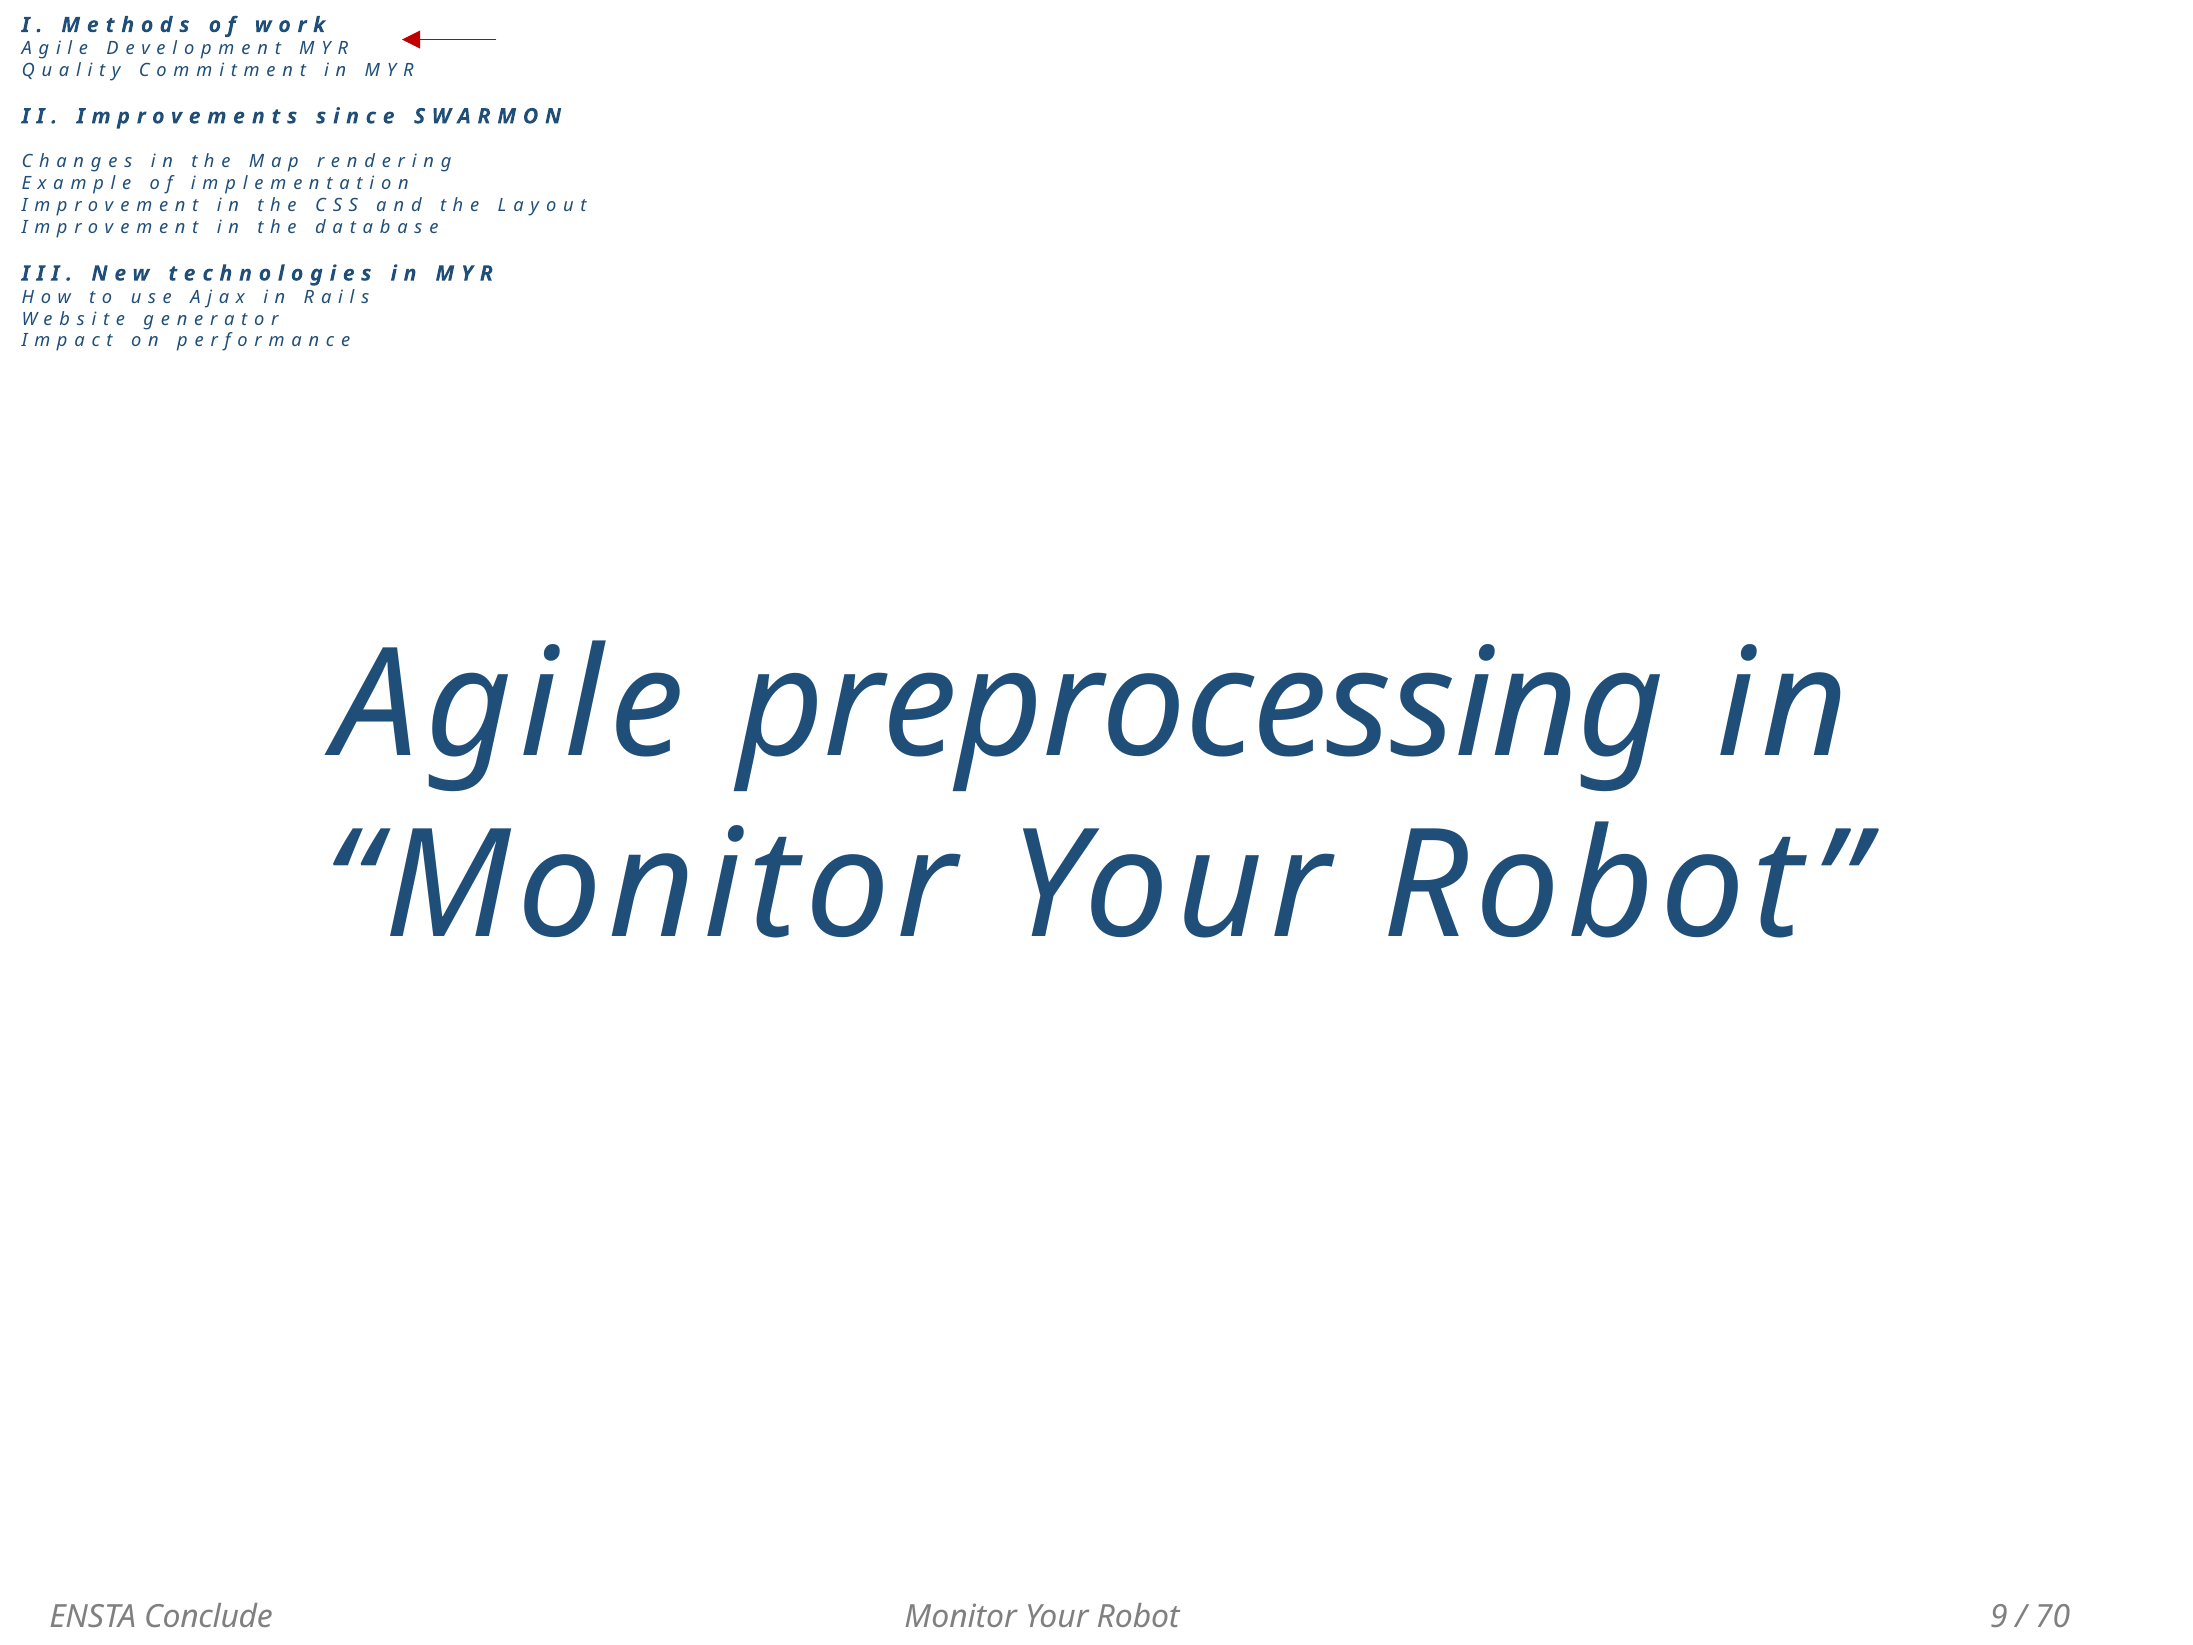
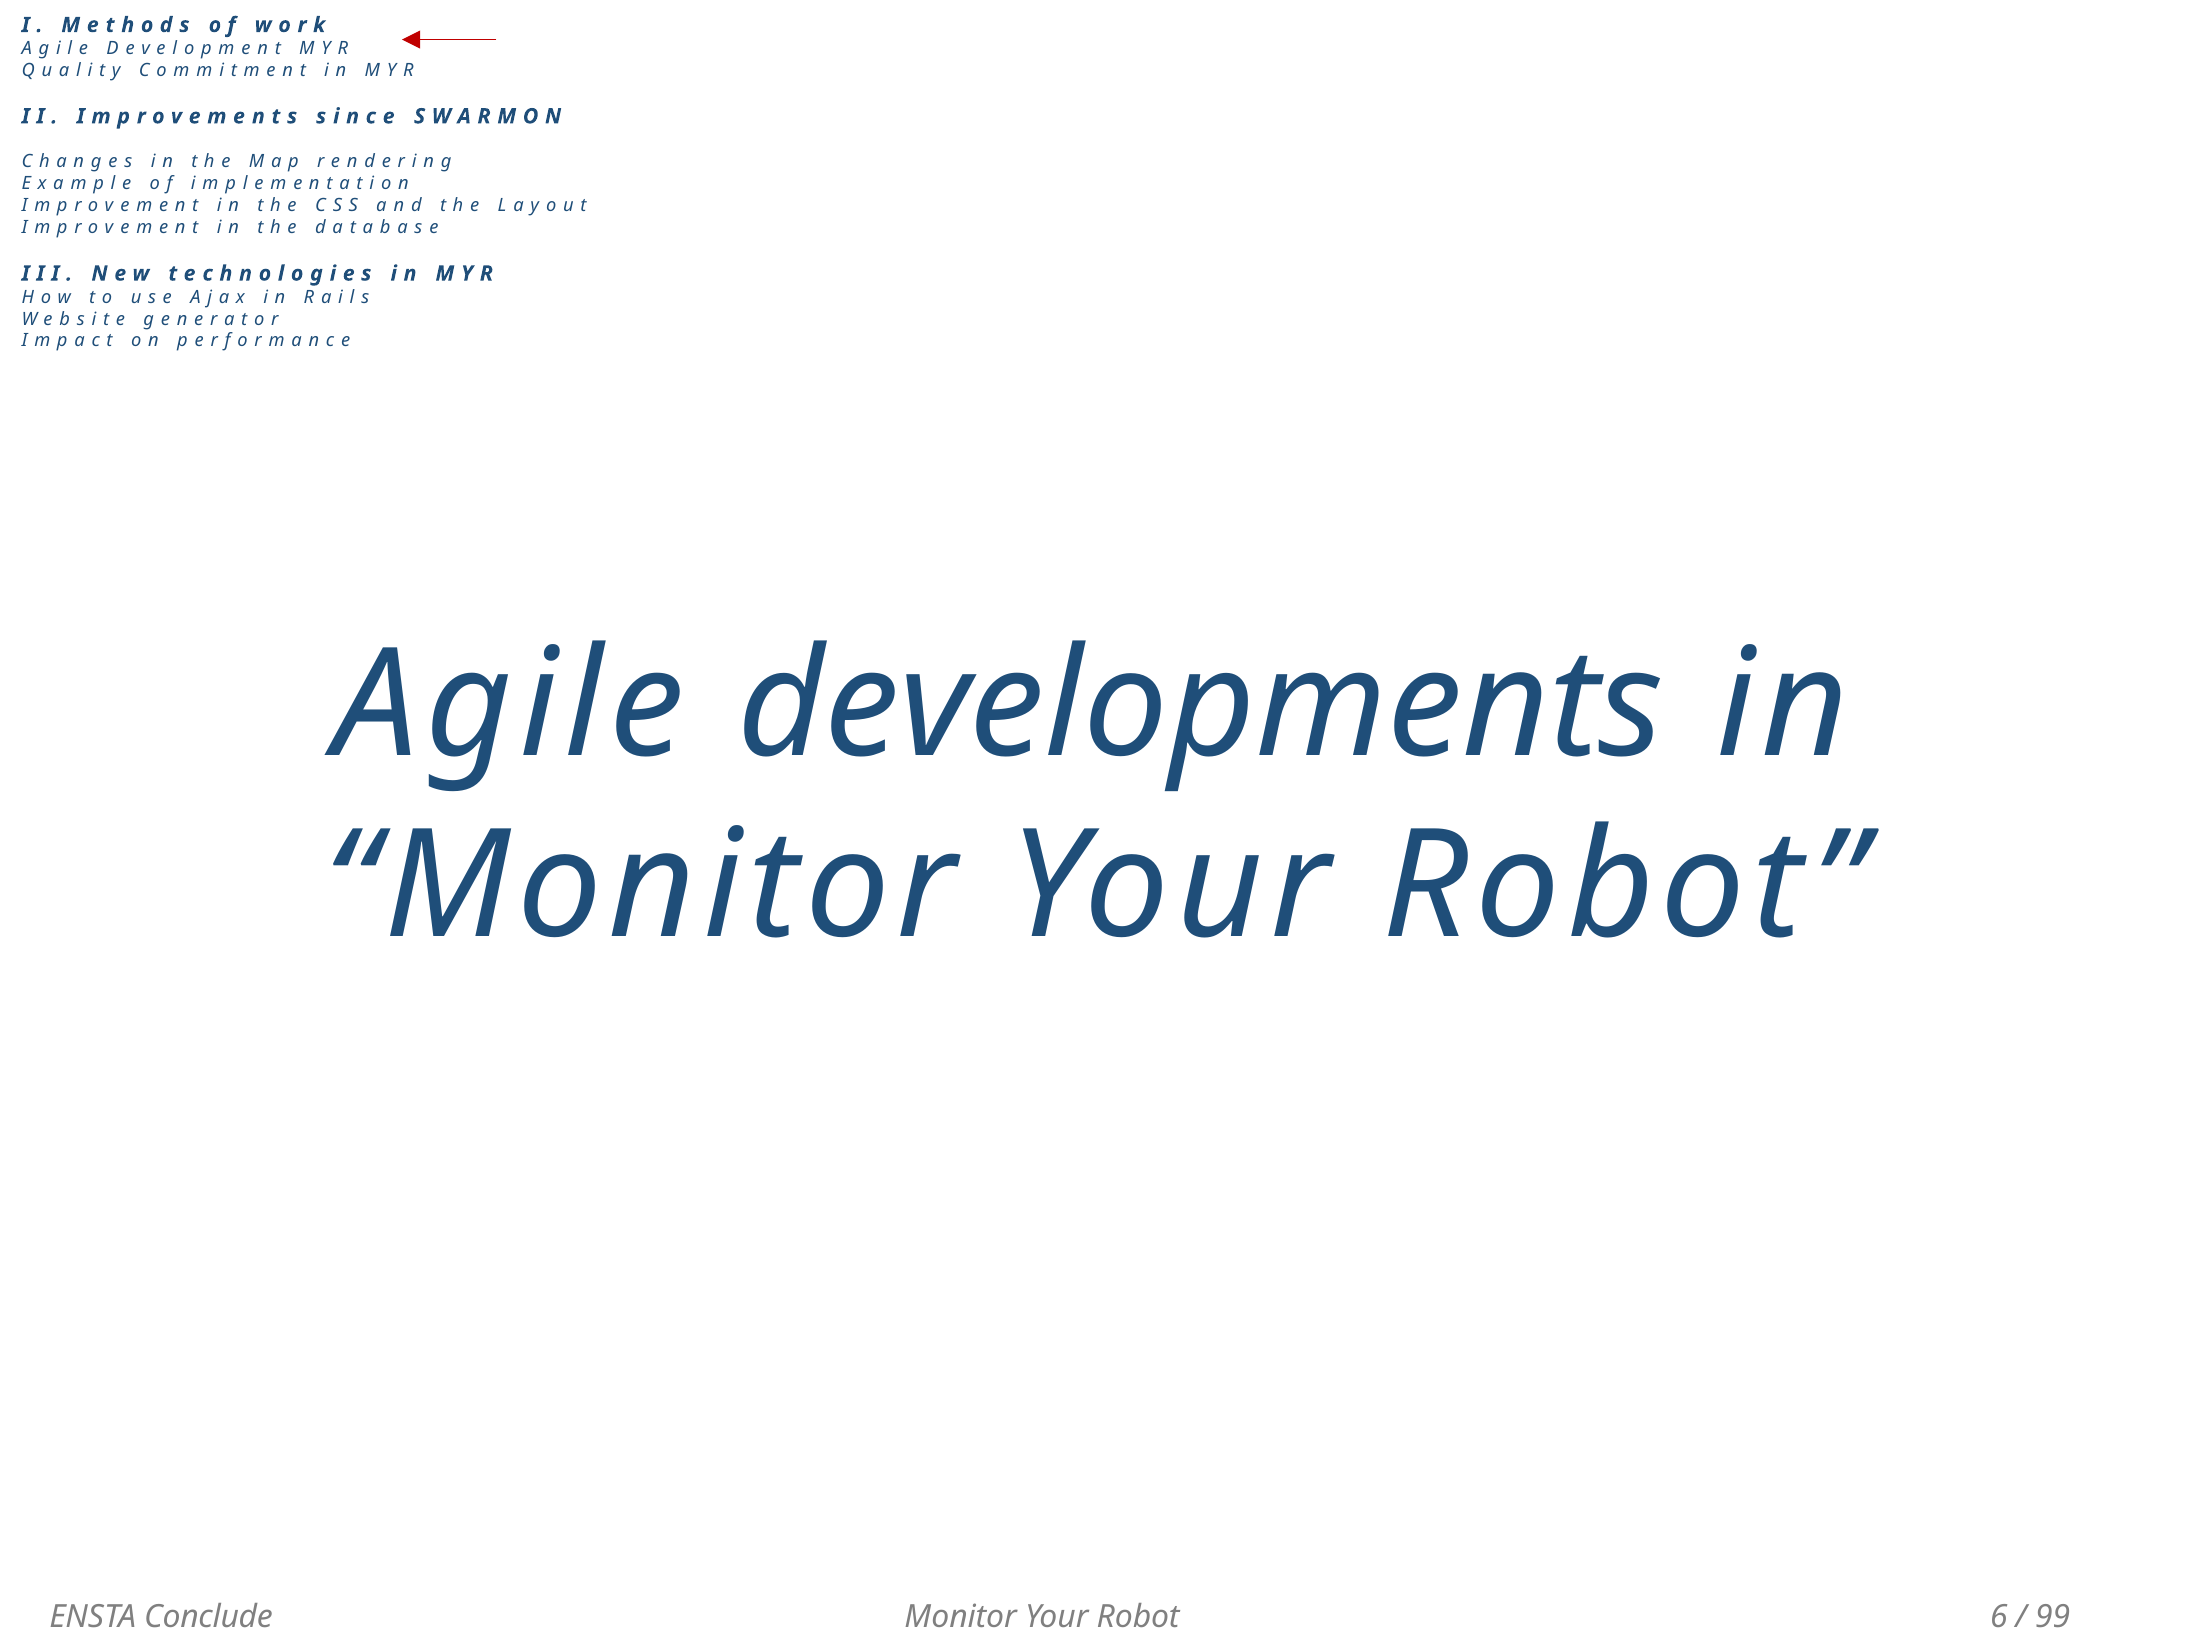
preprocessing: preprocessing -> developments (1201, 706)
9: 9 -> 6 (1999, 1617)
70: 70 -> 99 (2053, 1617)
